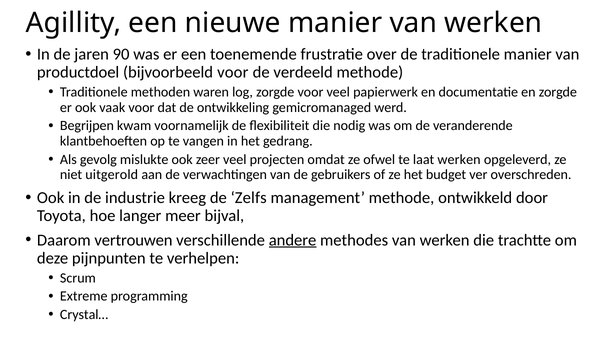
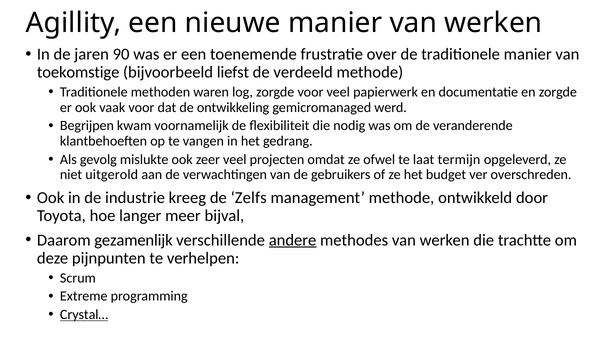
productdoel: productdoel -> toekomstige (78, 72)
bijvoorbeeld voor: voor -> liefst (233, 72)
laat werken: werken -> termijn (459, 159)
vertrouwen: vertrouwen -> gezamenlijk (134, 240)
Crystal… underline: none -> present (84, 314)
